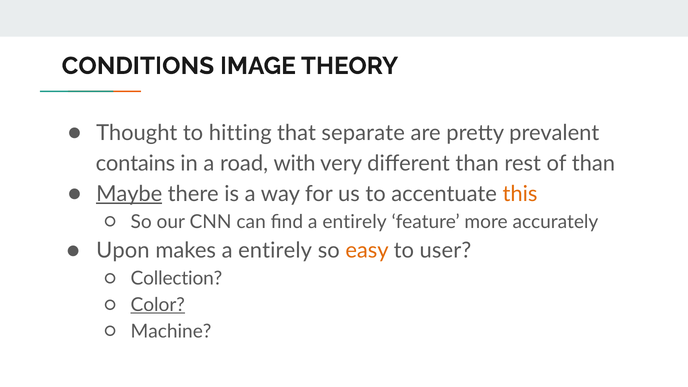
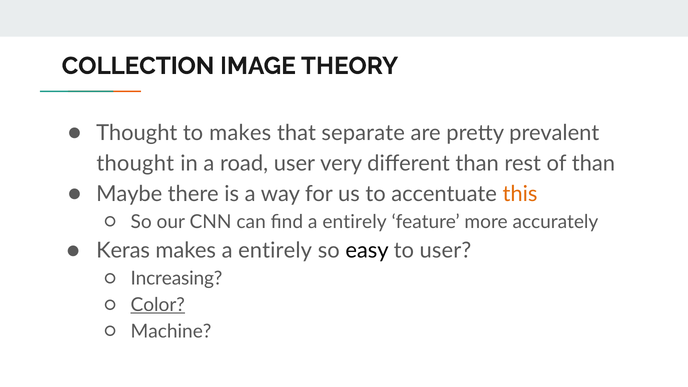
CONDITIONS: CONDITIONS -> COLLECTION (138, 66)
to hitting: hitting -> makes (240, 133)
contains: contains -> thought (135, 163)
road with: with -> user (294, 163)
Maybe underline: present -> none (129, 194)
Upon: Upon -> Keras (123, 251)
easy colour: orange -> black (367, 251)
Collection: Collection -> Increasing (176, 279)
